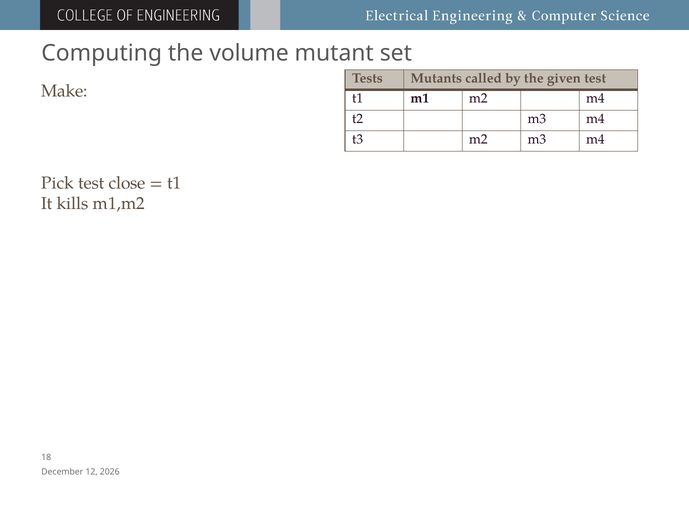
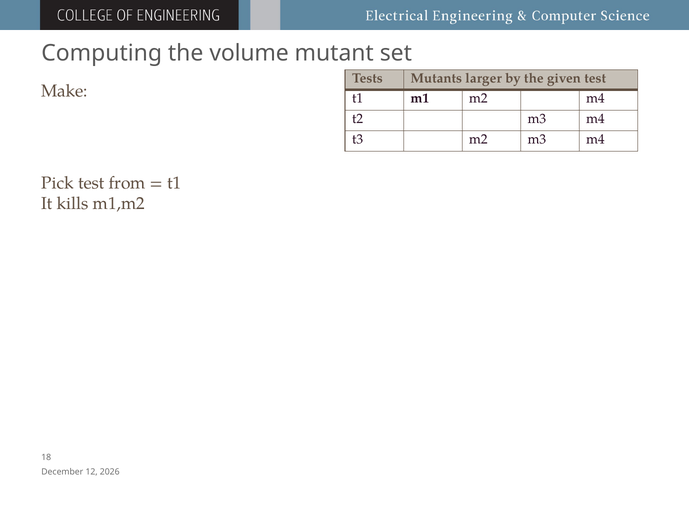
called: called -> larger (484, 78)
close: close -> from (127, 183)
